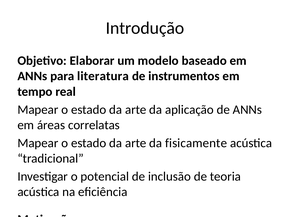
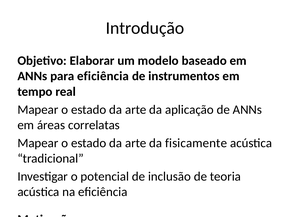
para literatura: literatura -> eficiência (103, 76)
